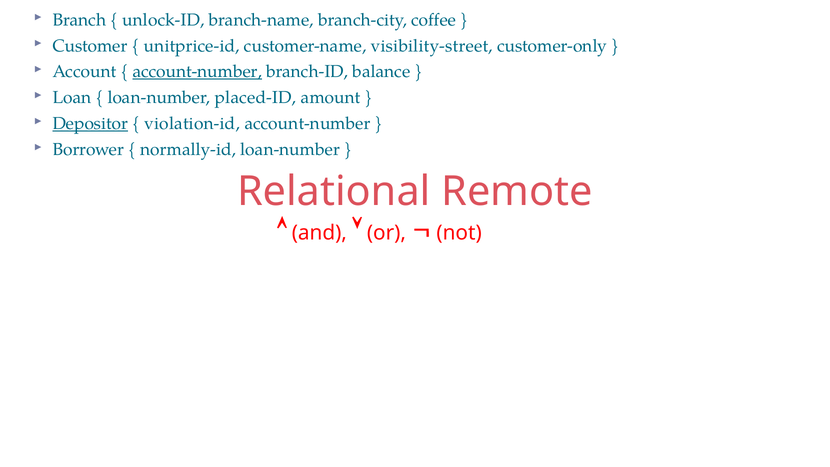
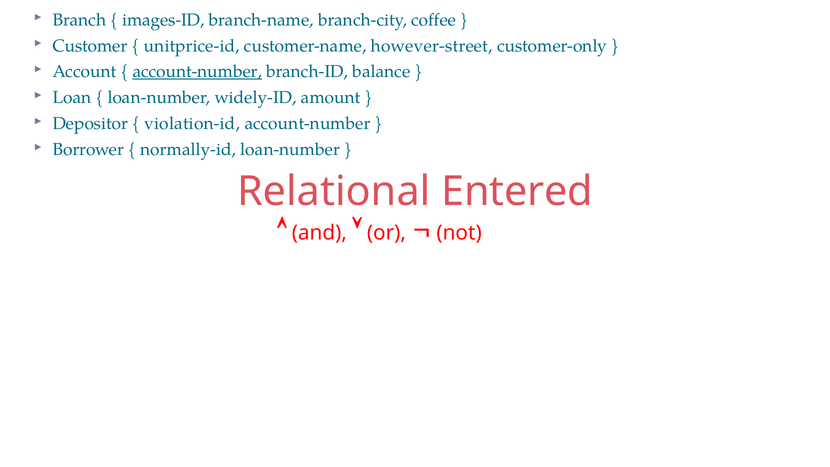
unlock-ID: unlock-ID -> images-ID (163, 20)
visibility-street: visibility-street -> however-street (432, 46)
placed-ID: placed-ID -> widely-ID (256, 98)
Depositor underline: present -> none (90, 124)
Remote: Remote -> Entered (517, 192)
